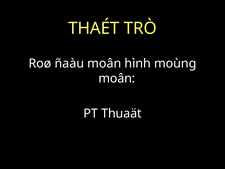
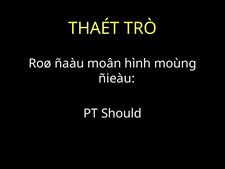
moân: moân -> ñieàu (117, 78)
Thuaät: Thuaät -> Should (121, 113)
